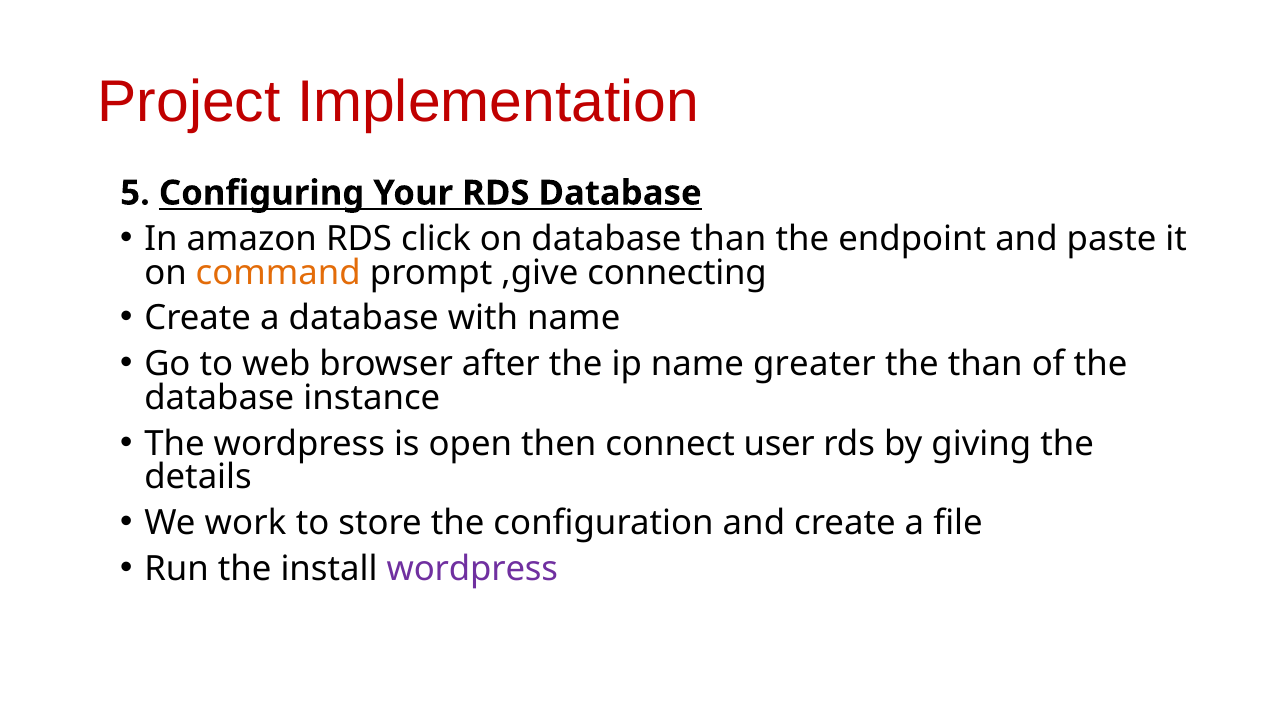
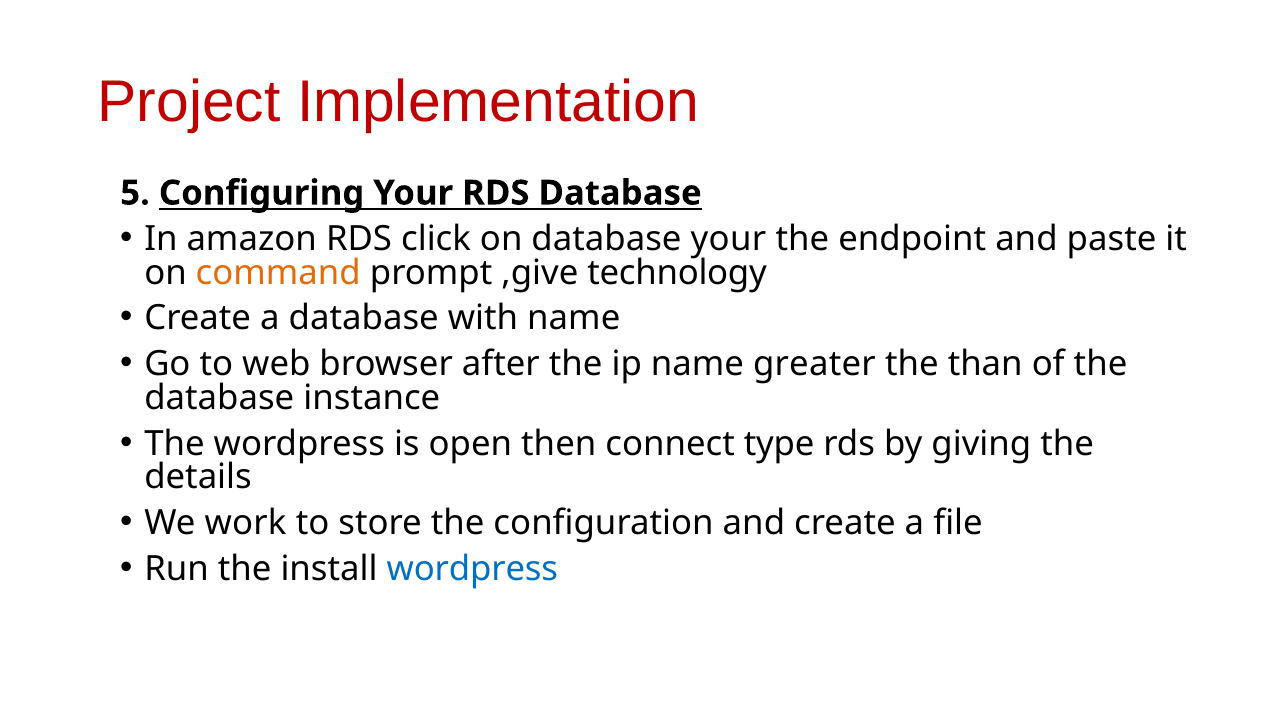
database than: than -> your (728, 239)
connecting: connecting -> technology (677, 273)
user: user -> type (779, 444)
wordpress colour: purple -> blue (472, 569)
